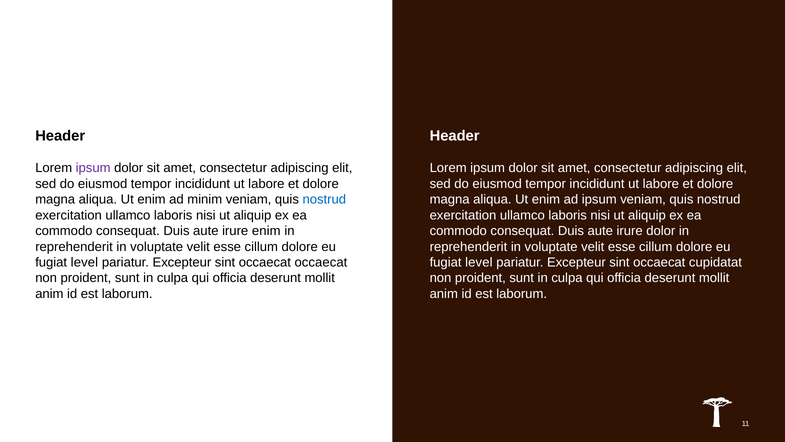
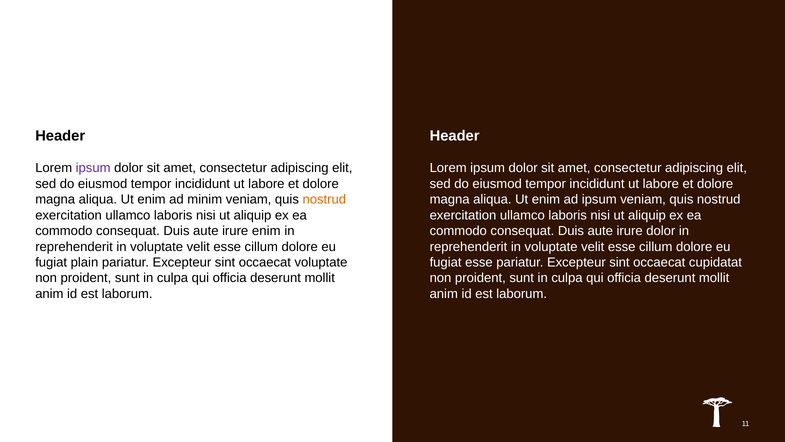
nostrud colour: blue -> orange (324, 199)
level: level -> plain (84, 262)
occaecat occaecat: occaecat -> voluptate (321, 262)
level: level -> esse (479, 262)
